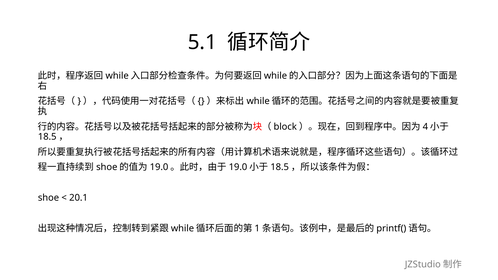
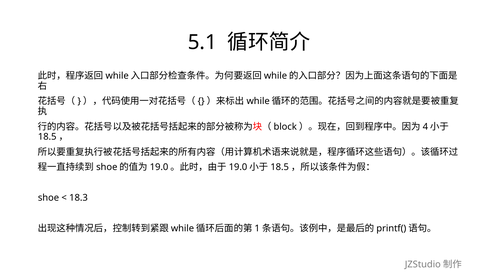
20.1: 20.1 -> 18.3 (79, 198)
